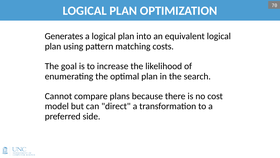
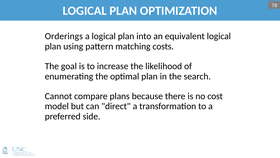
Generates: Generates -> Orderings (64, 36)
